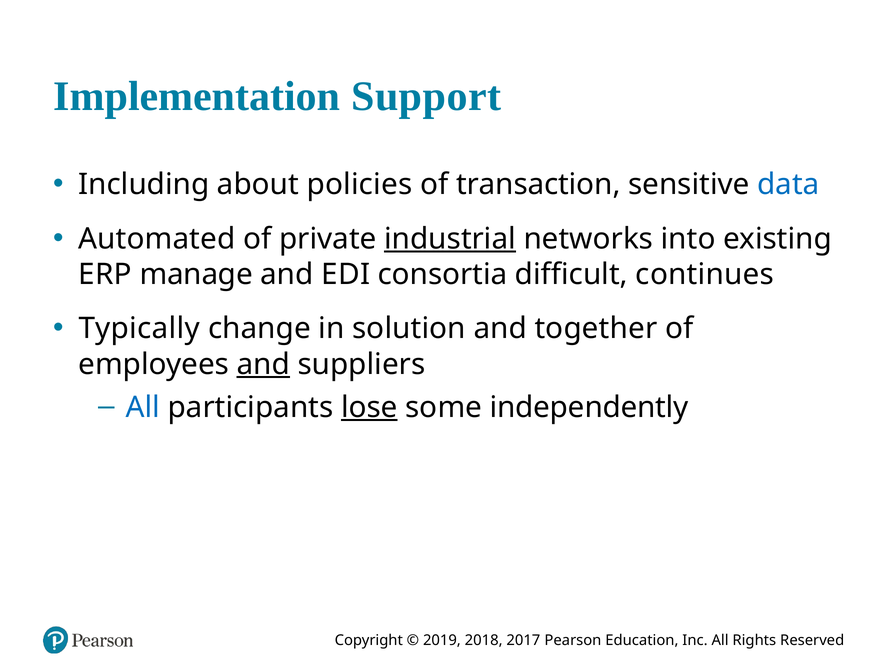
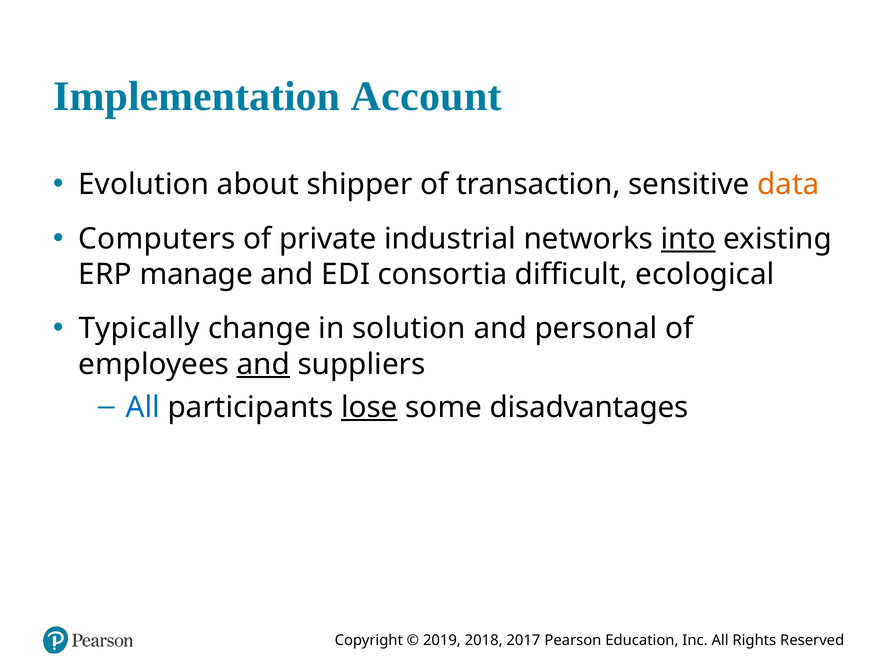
Support: Support -> Account (426, 97)
Including: Including -> Evolution (144, 185)
policies: policies -> shipper (360, 185)
data colour: blue -> orange (788, 185)
Automated: Automated -> Computers (157, 239)
industrial underline: present -> none (450, 239)
into underline: none -> present (688, 239)
continues: continues -> ecological (705, 275)
together: together -> personal (596, 329)
independently: independently -> disadvantages (589, 407)
